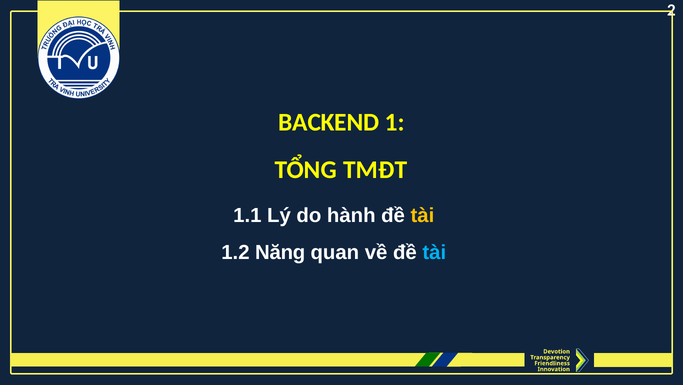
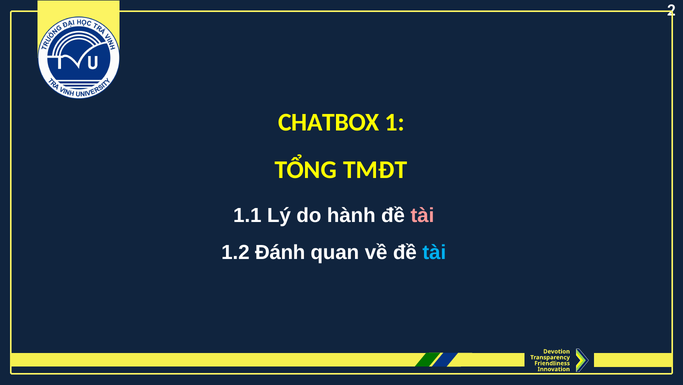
BACKEND: BACKEND -> CHATBOX (329, 122)
tài colour: yellow -> pink (422, 216)
Năng: Năng -> Đánh (280, 252)
